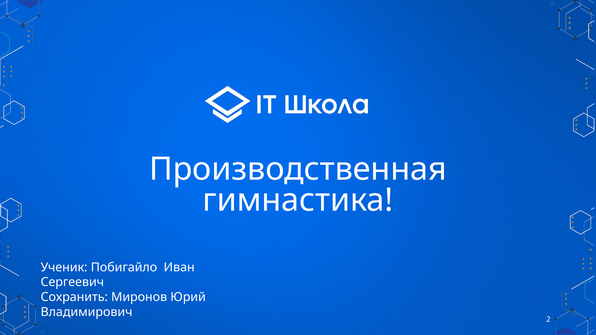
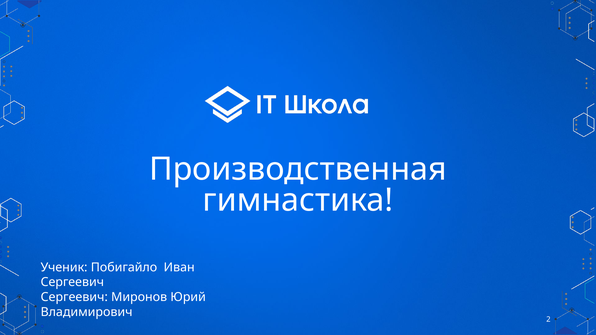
Сохранить: Сохранить -> Сергеевич (74, 297)
